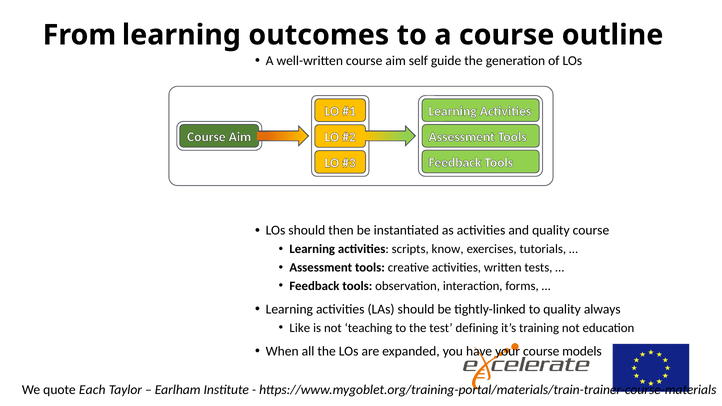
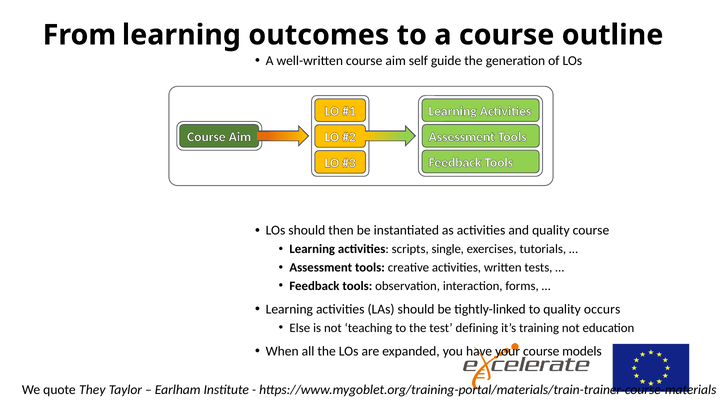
know: know -> single (448, 249)
always: always -> occurs (602, 309)
Like: Like -> Else (300, 328)
Each: Each -> They (92, 390)
